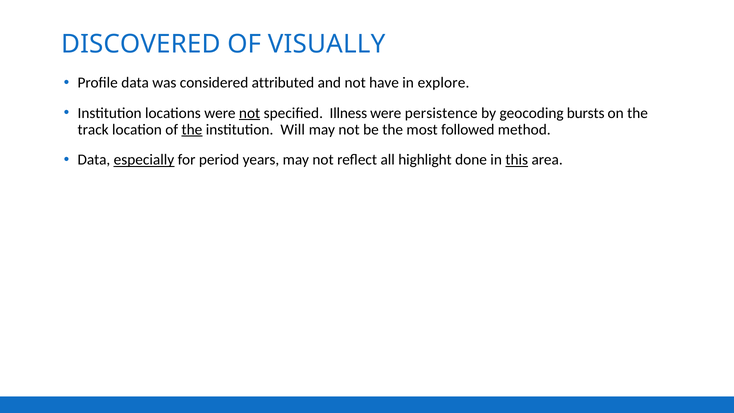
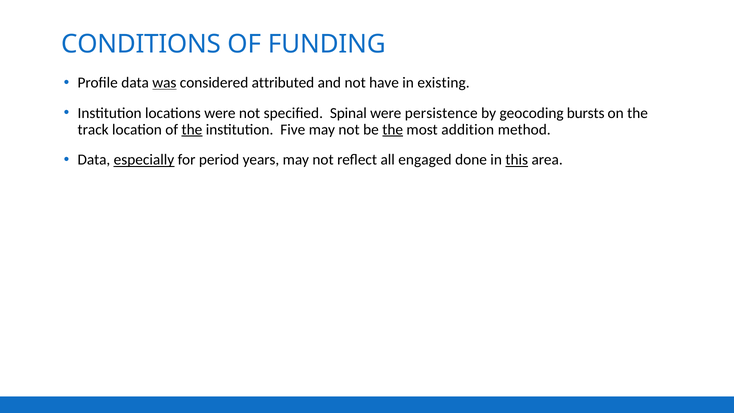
DISCOVERED: DISCOVERED -> CONDITIONS (141, 44)
VISUALLY: VISUALLY -> FUNDING (327, 44)
was underline: none -> present (164, 83)
explore: explore -> existing (444, 83)
not underline: present -> none (250, 113)
Illness: Illness -> Spinal (348, 113)
Will: Will -> Five (293, 129)
the underline: none -> present (393, 129)
followed: followed -> addition (468, 129)
highlight: highlight -> engaged (425, 160)
